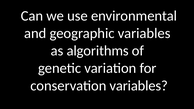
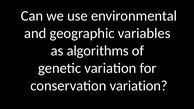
conservation variables: variables -> variation (139, 86)
